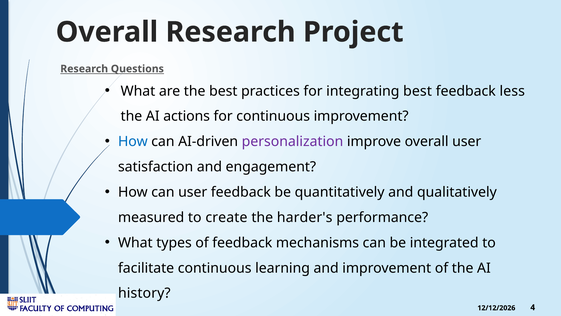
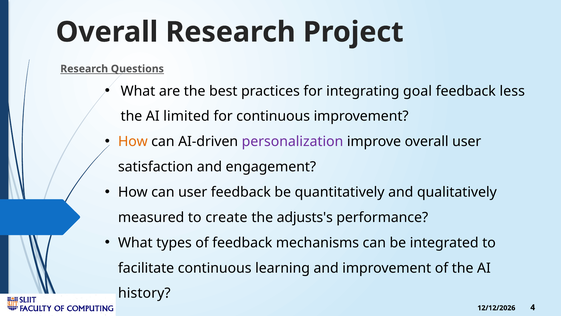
integrating best: best -> goal (418, 91)
actions: actions -> limited (186, 116)
How colour: blue -> orange (133, 141)
harder's: harder's -> adjusts's (305, 217)
